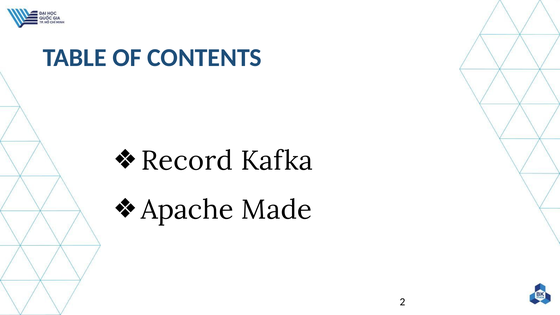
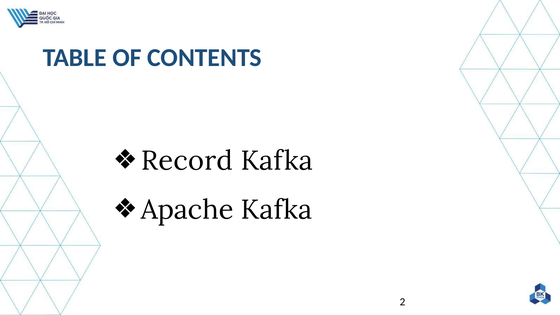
Apache Made: Made -> Kafka (277, 210)
